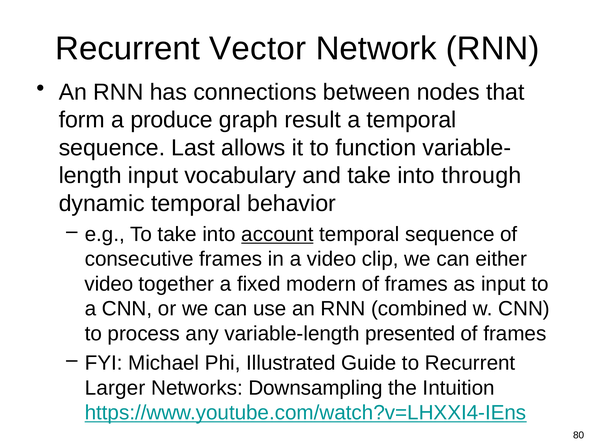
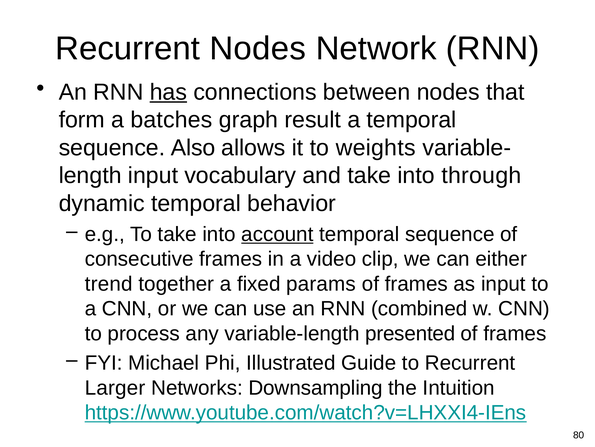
Recurrent Vector: Vector -> Nodes (258, 48)
has underline: none -> present (168, 92)
produce: produce -> batches (171, 120)
Last: Last -> Also (193, 148)
function: function -> weights (376, 148)
video: video -> trend (109, 283)
modern: modern -> params (321, 283)
